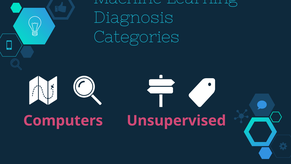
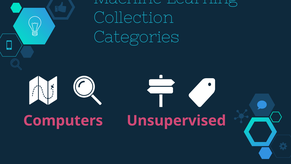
Diagnosis: Diagnosis -> Collection (134, 18)
